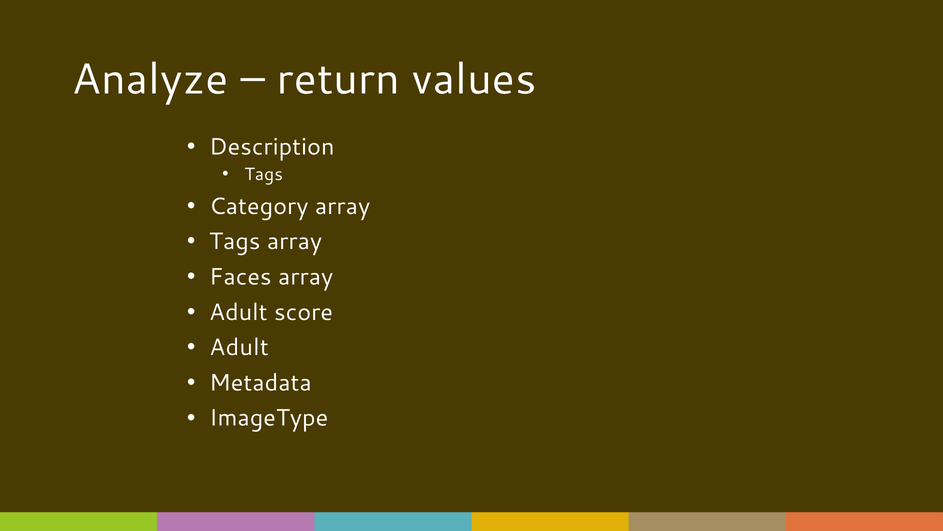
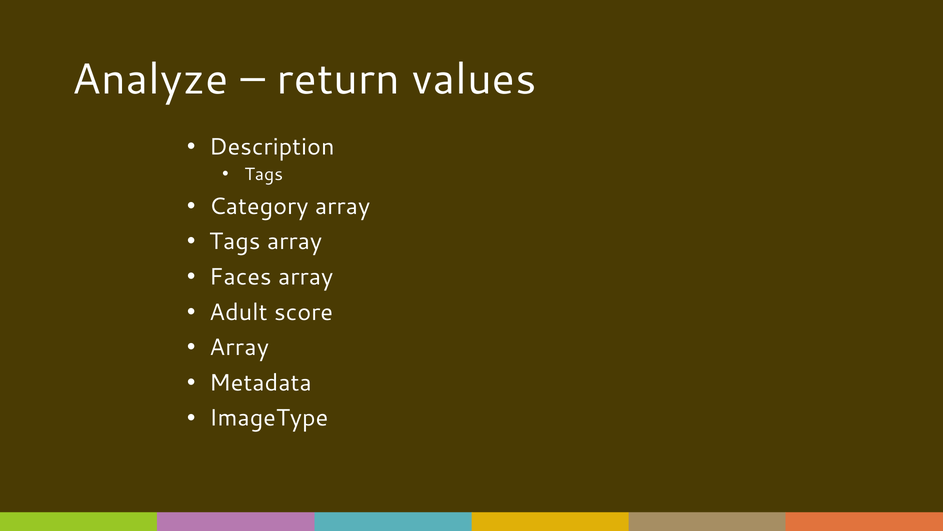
Adult: Adult -> Array (239, 347)
